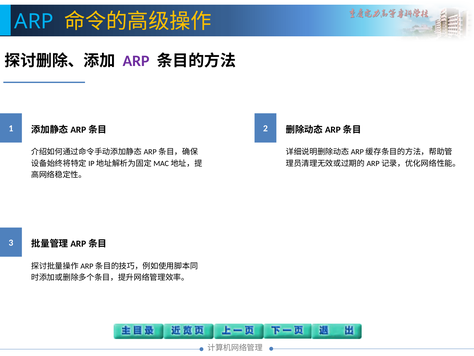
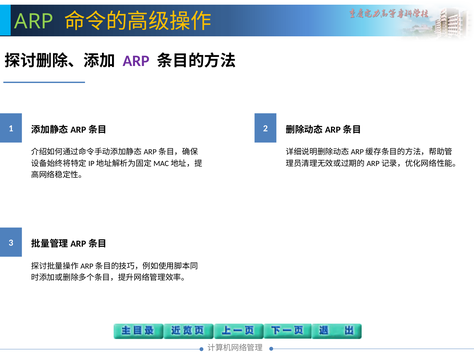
ARP colour: light blue -> light green (34, 22)
